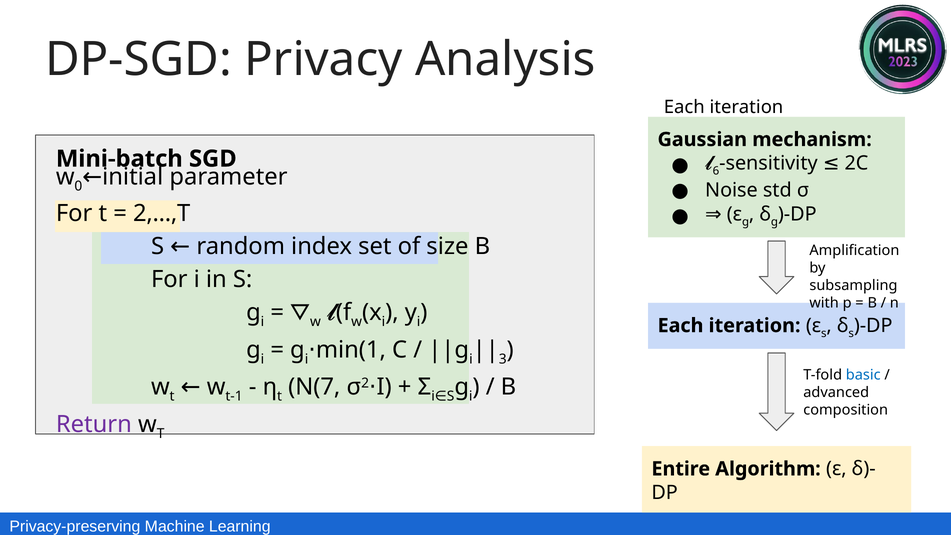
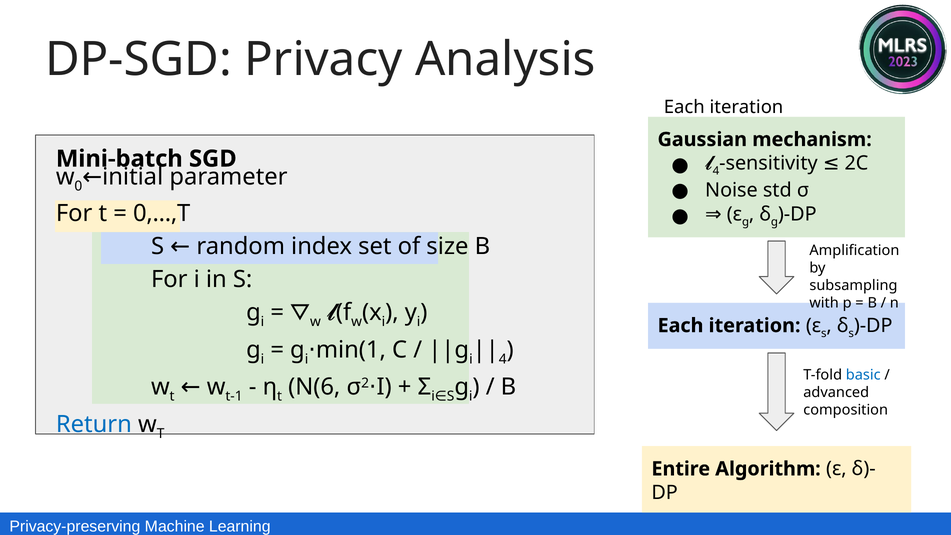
6: 6 -> 4 (716, 171)
2,...,T: 2,...,T -> 0,...,T (162, 214)
3: 3 -> 4 (503, 359)
N(7: N(7 -> N(6 (314, 387)
Return colour: purple -> blue (94, 424)
